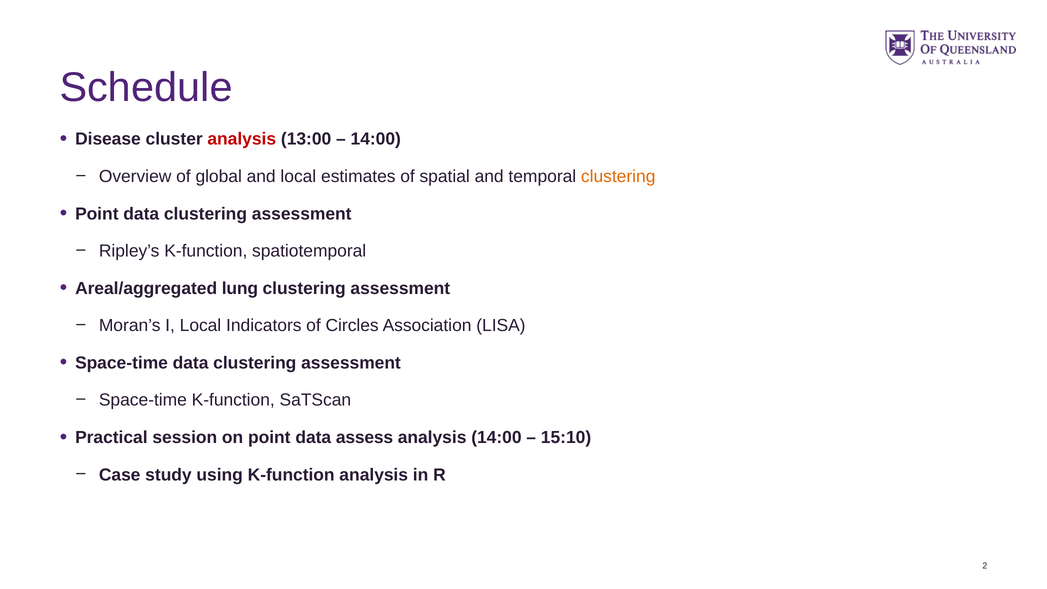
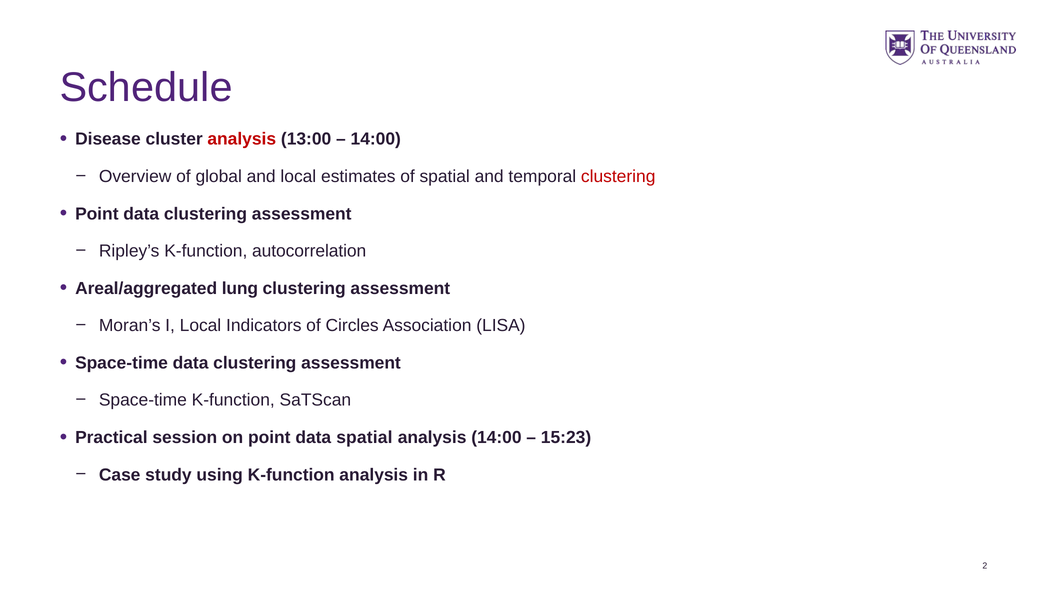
clustering colour: orange -> red (618, 176)
spatiotemporal: spatiotemporal -> autocorrelation (309, 251)
data assess: assess -> spatial (364, 437)
15:10: 15:10 -> 15:23 (566, 437)
